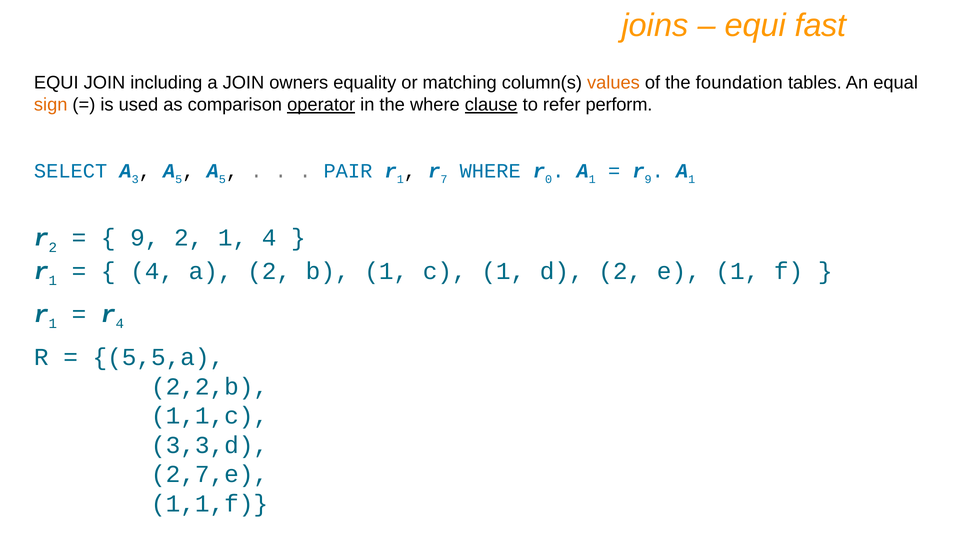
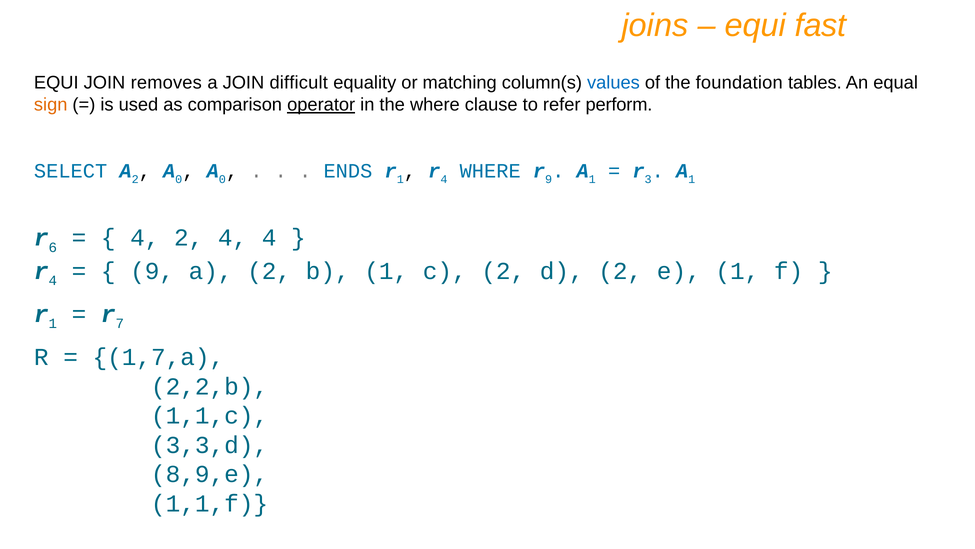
including: including -> removes (166, 83)
owners: owners -> difficult (299, 83)
values colour: orange -> blue (613, 83)
clause underline: present -> none (491, 105)
SELECT A 3: 3 -> 2 (135, 179)
5: 5 -> 0 (179, 179)
5: 5 -> 0 (222, 179)
PAIR: PAIR -> ENDS (348, 171)
7: 7 -> 4 (444, 179)
r 0: 0 -> 9 (549, 179)
r 9: 9 -> 3 (648, 179)
r 2: 2 -> 6 (53, 247)
9: 9 -> 4 (145, 238)
2 1: 1 -> 4 (233, 238)
1: 1 -> 4 (53, 280)
4: 4 -> 9 (152, 271)
c 1: 1 -> 2 (503, 271)
r 4: 4 -> 7 (120, 323)
5,5,a: 5,5,a -> 1,7,a (158, 357)
2,7,e: 2,7,e -> 8,9,e (210, 474)
